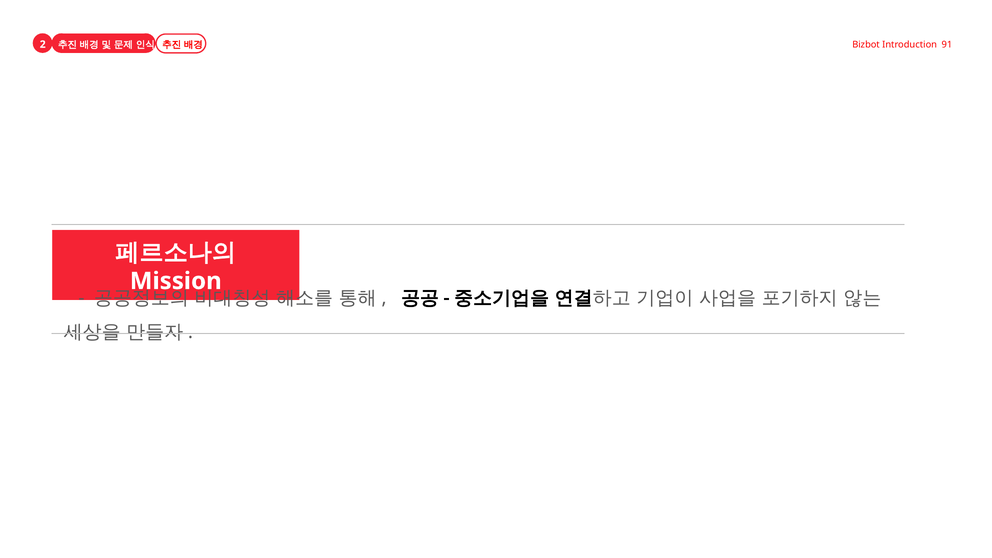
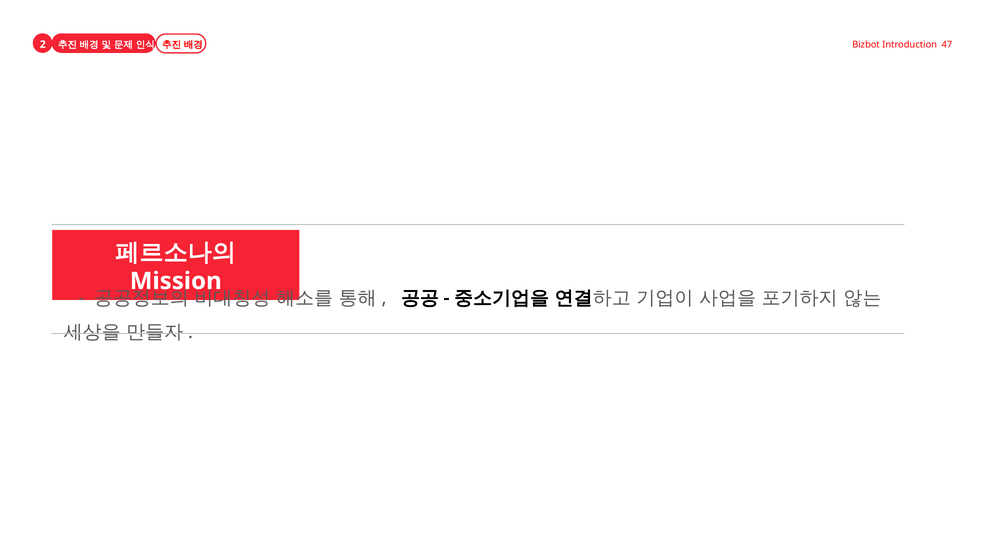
91: 91 -> 47 (947, 44)
